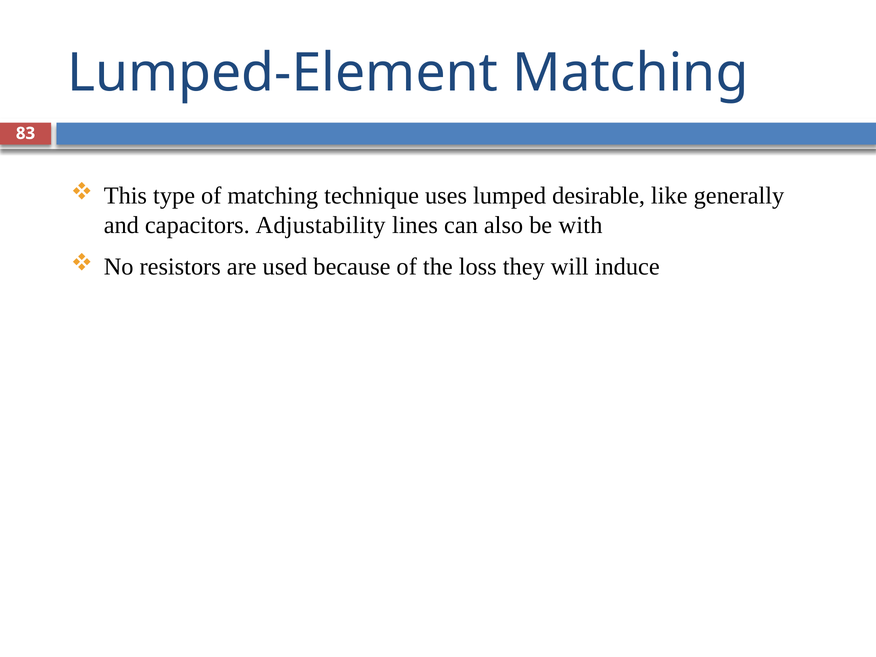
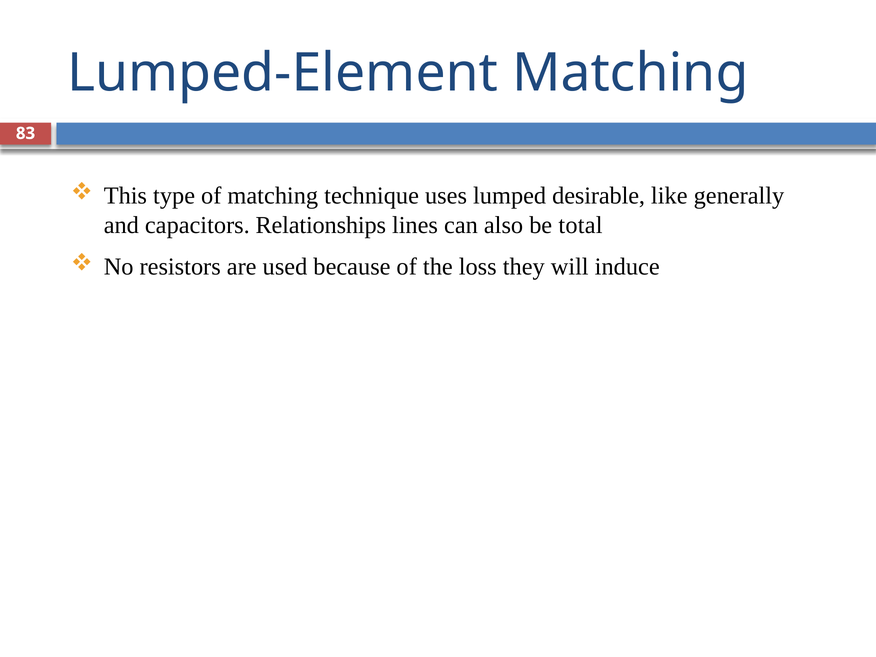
Adjustability: Adjustability -> Relationships (321, 225)
with: with -> total (581, 225)
